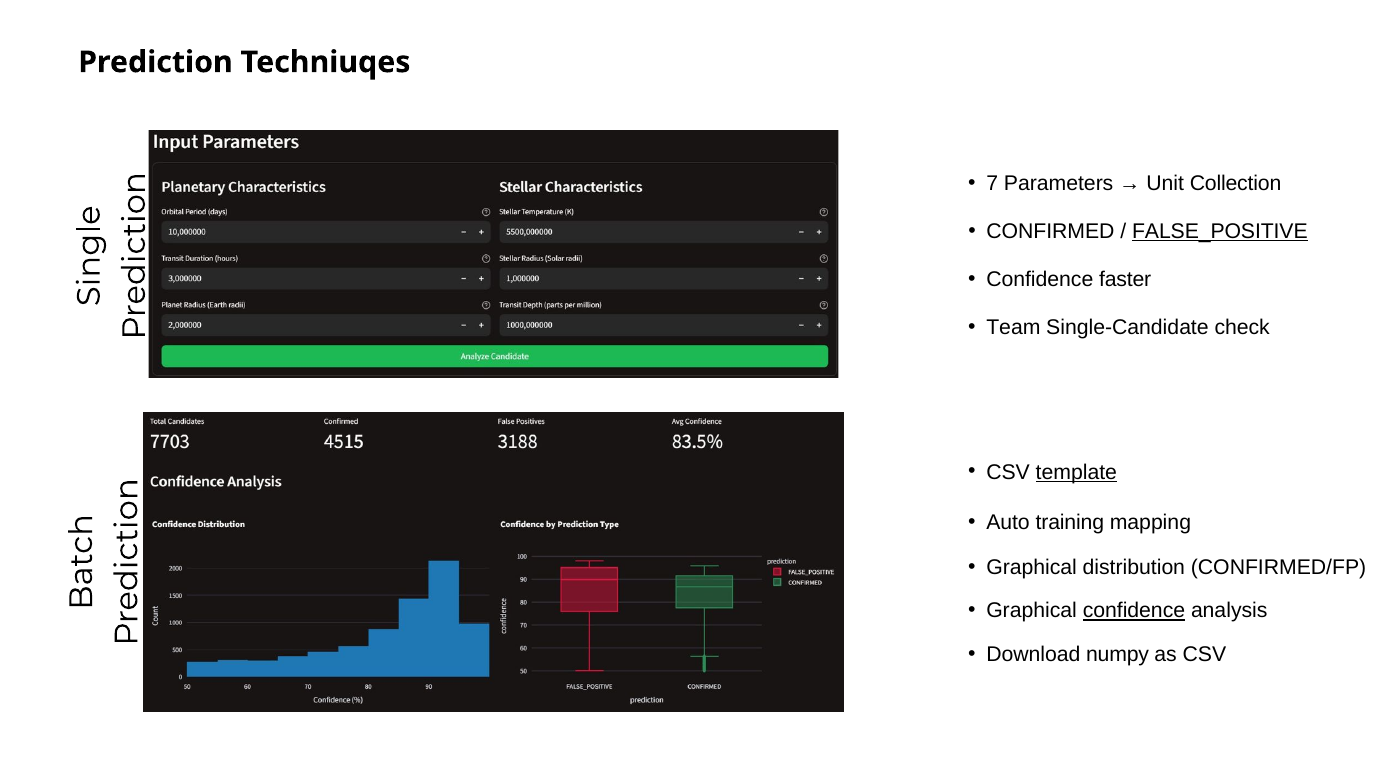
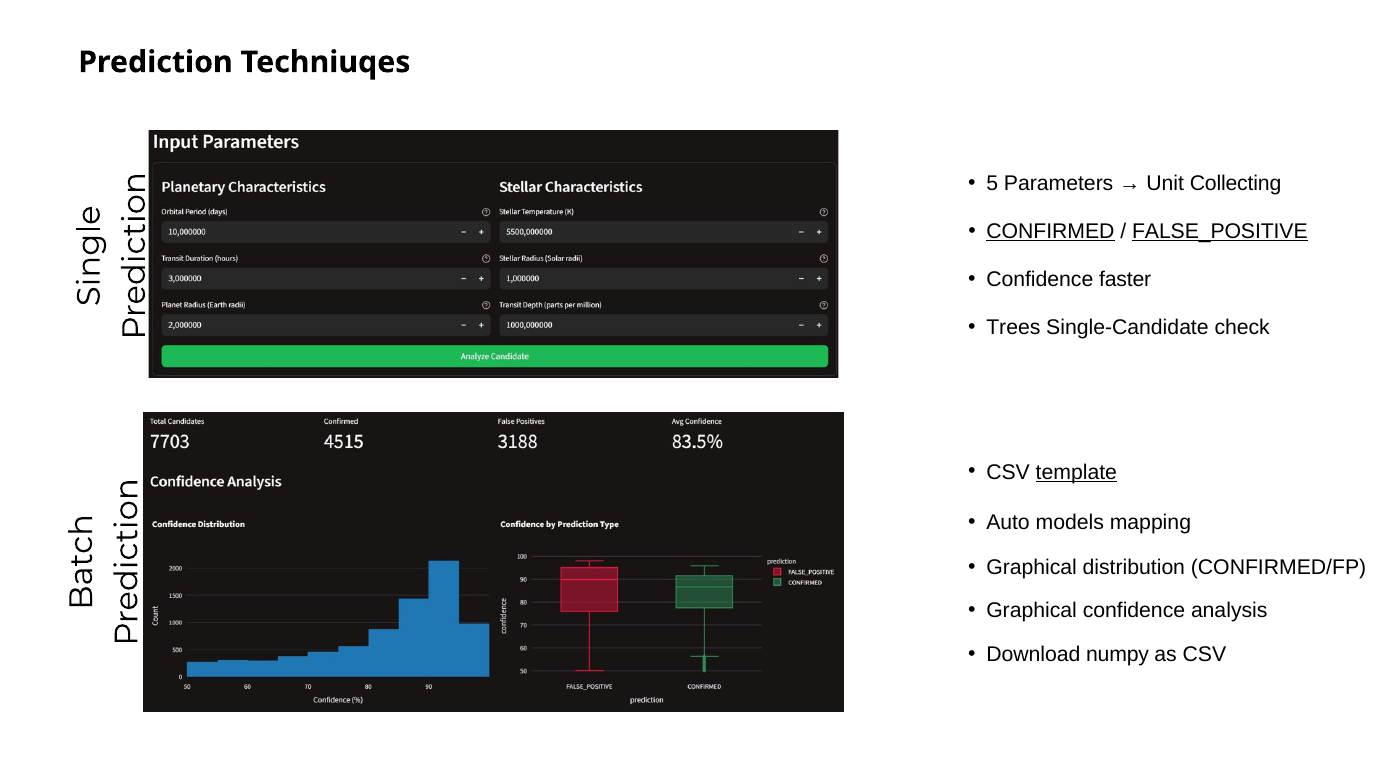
7: 7 -> 5 (992, 183)
Collection: Collection -> Collecting (1236, 183)
CONFIRMED underline: none -> present (1050, 231)
Team: Team -> Trees (1013, 327)
training: training -> models (1070, 523)
confidence underline: present -> none (1134, 611)
